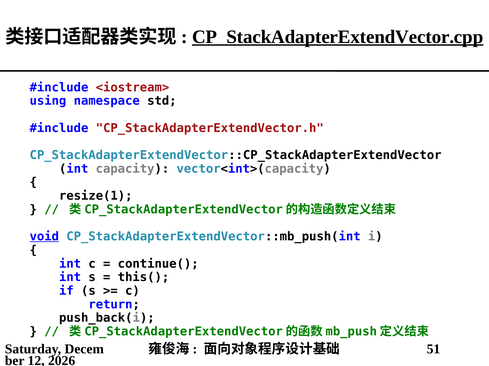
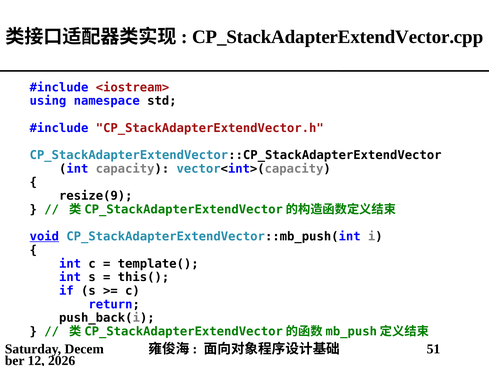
CP_StackAdapterExtendVector.cpp underline: present -> none (338, 37)
resize(1: resize(1 -> resize(9 (96, 196)
continue(: continue( -> template( (158, 264)
